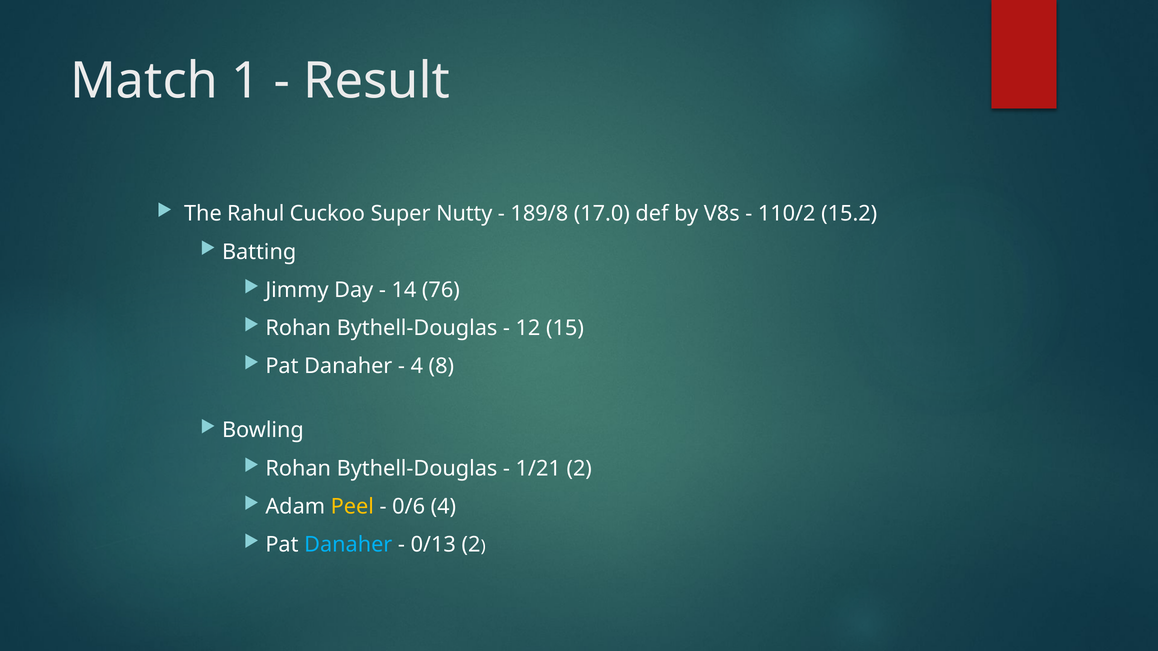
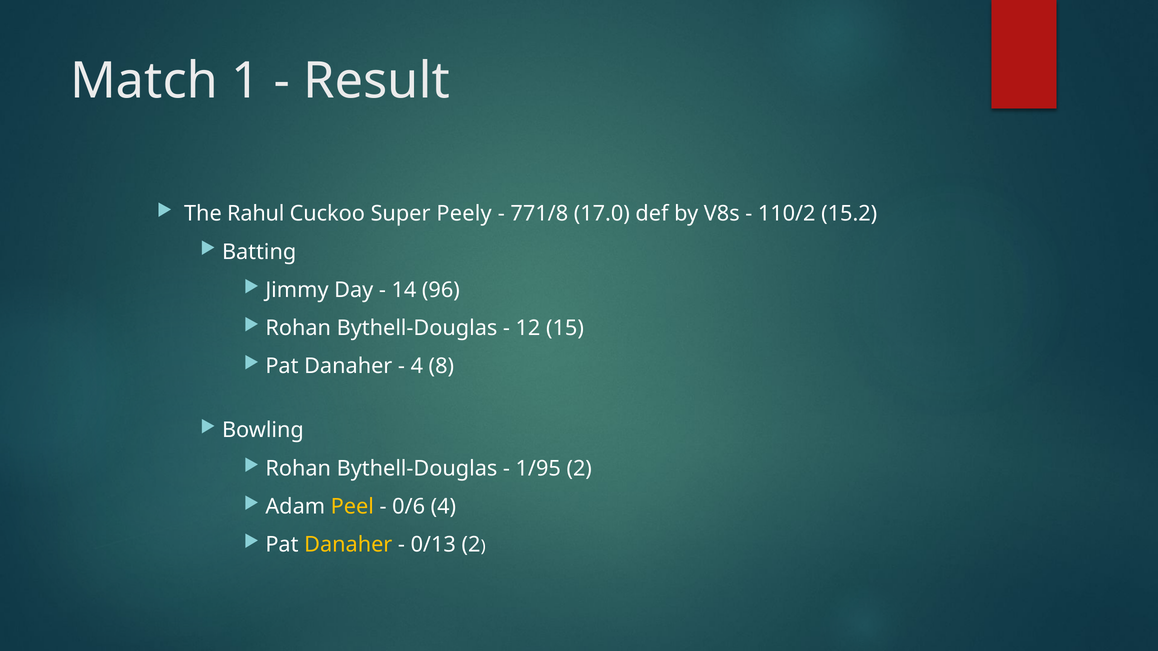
Nutty: Nutty -> Peely (464, 214)
189/8: 189/8 -> 771/8 (539, 214)
76: 76 -> 96 (441, 290)
1/21: 1/21 -> 1/95 (538, 469)
Danaher colour: light blue -> yellow (348, 545)
